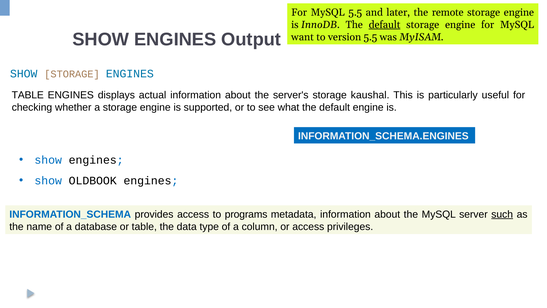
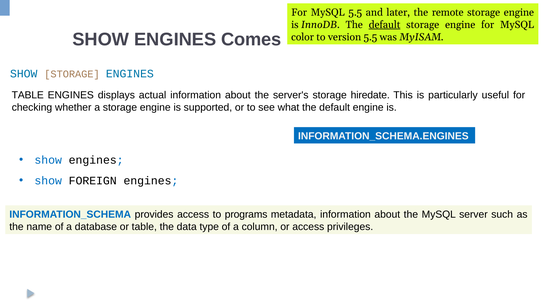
Output: Output -> Comes (251, 39)
want: want -> color (303, 37)
kaushal: kaushal -> hiredate (370, 95)
OLDBOOK: OLDBOOK -> FOREIGN (93, 181)
such underline: present -> none (502, 214)
